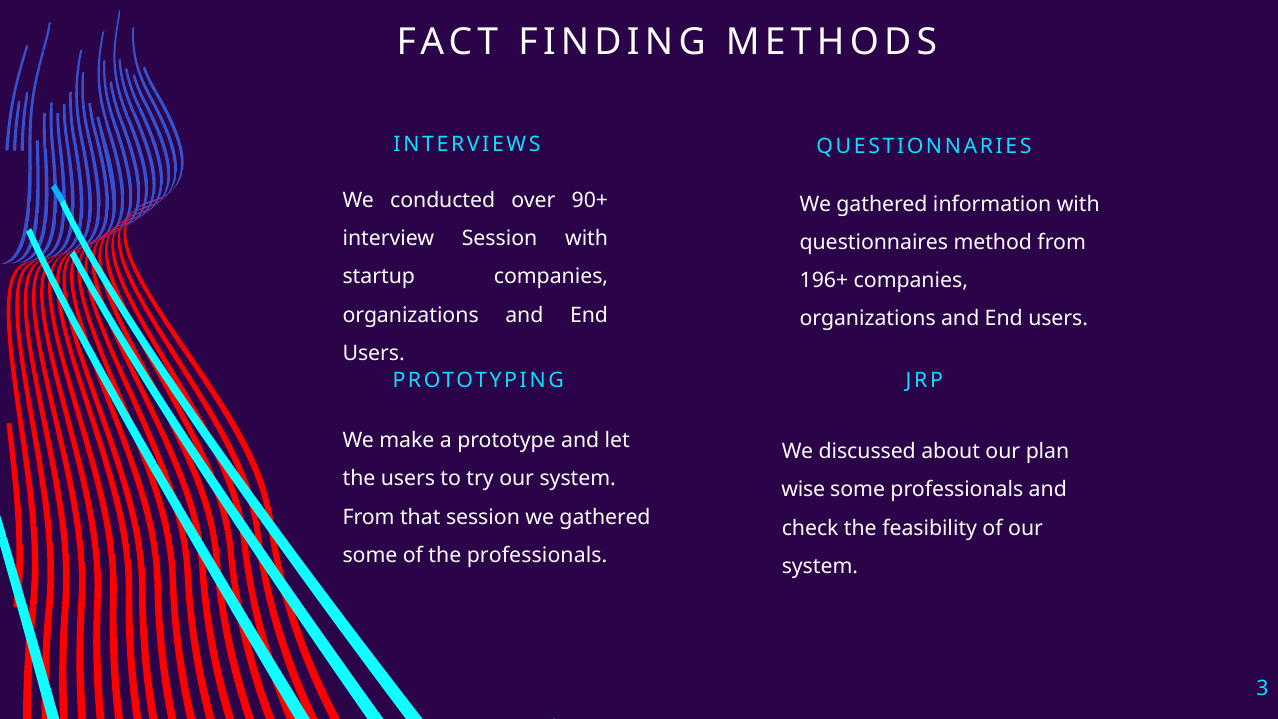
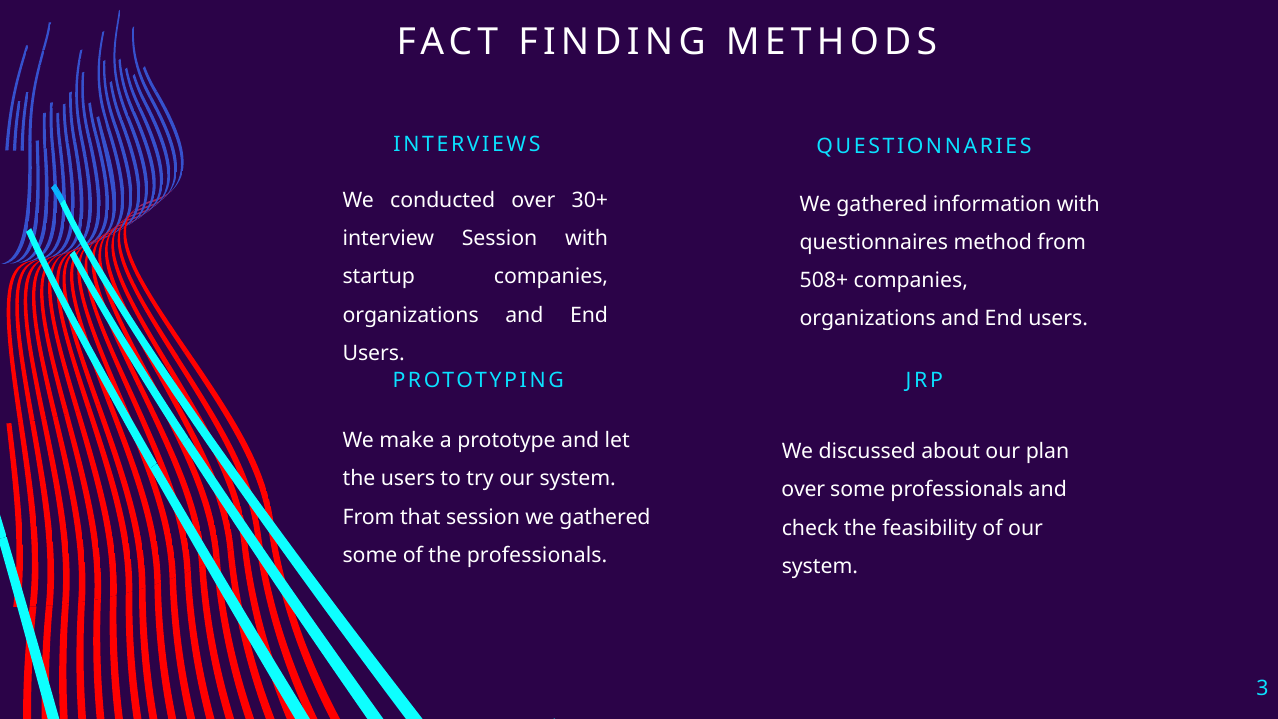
90+: 90+ -> 30+ (590, 200)
196+: 196+ -> 508+ (824, 281)
wise: wise -> over (803, 490)
